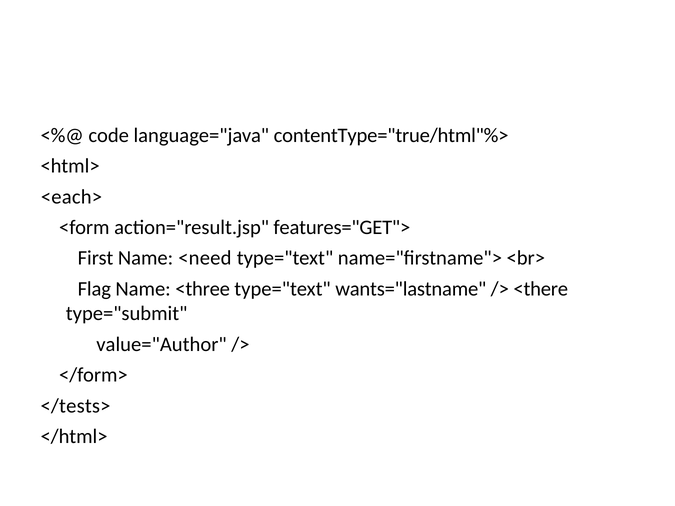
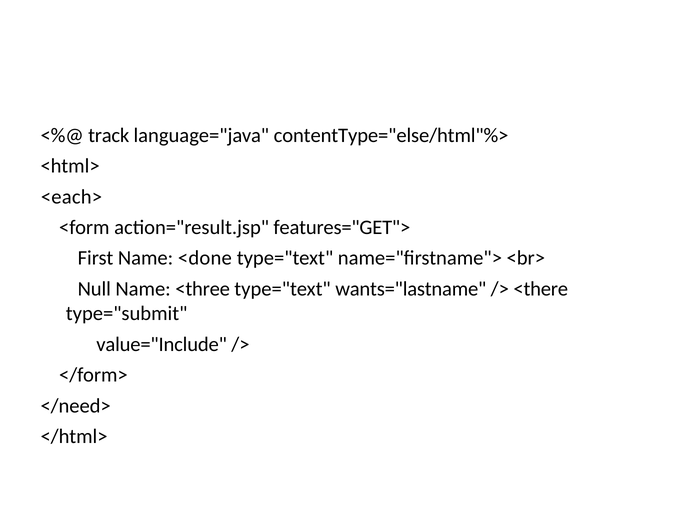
code: code -> track (109, 135)
contentType="true/html"%>: contentType="true/html"%> -> contentType="else/html"%> (391, 135)
<need: <need -> <done (205, 258)
Flag: Flag -> Null (94, 289)
value="Author: value="Author -> value="Include (162, 345)
</tests>: </tests> -> </need> (76, 406)
